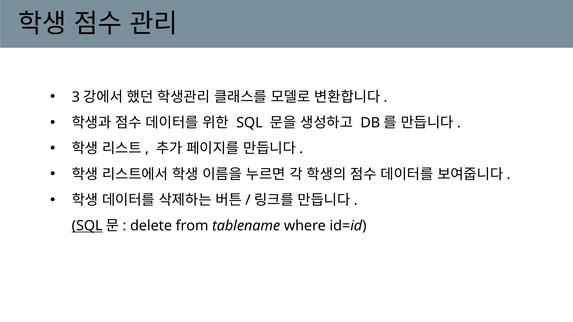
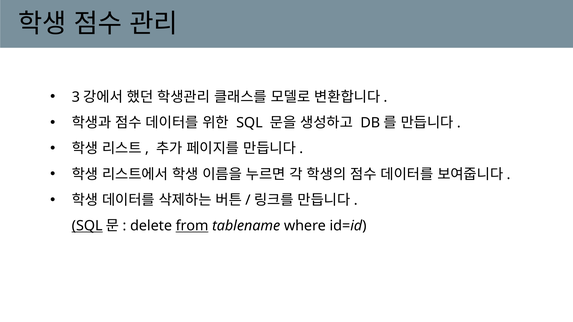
from underline: none -> present (192, 226)
